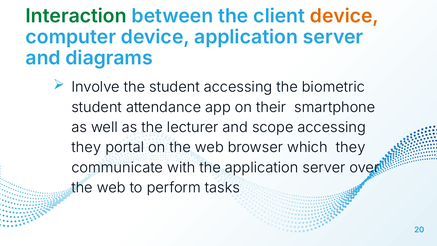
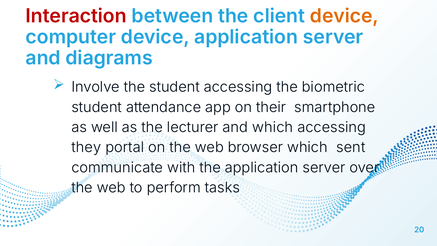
Interaction colour: green -> red (76, 16)
and scope: scope -> which (273, 127)
which they: they -> sent (351, 147)
